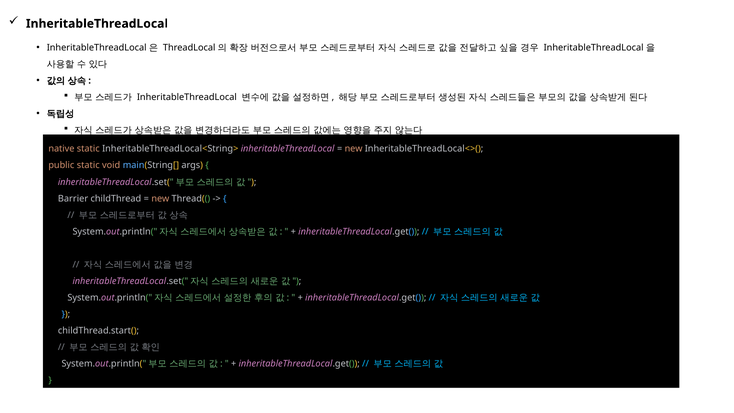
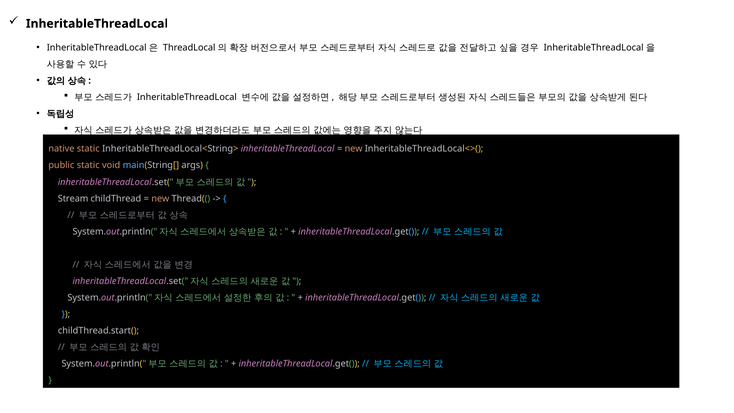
Barrier: Barrier -> Stream (73, 198)
